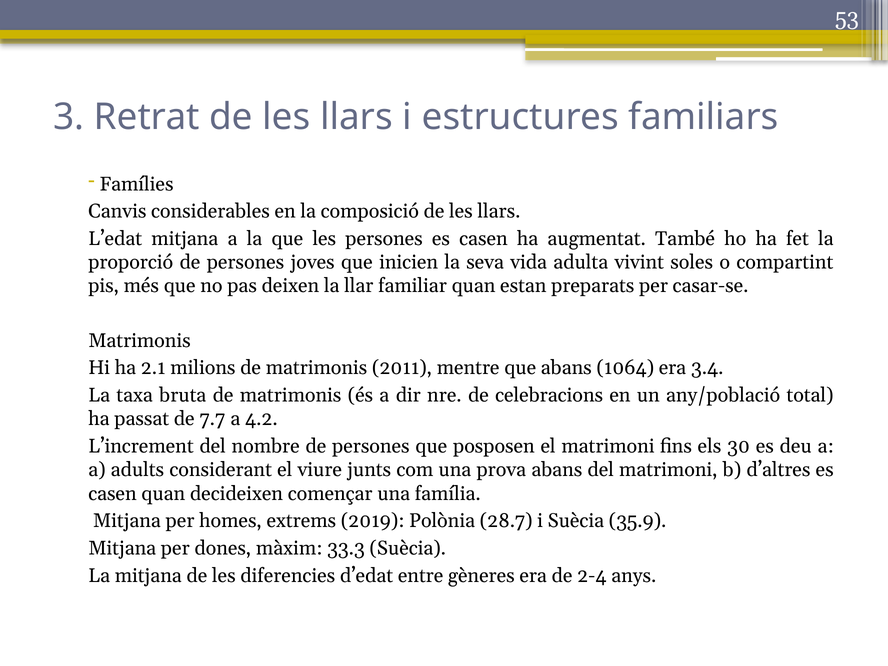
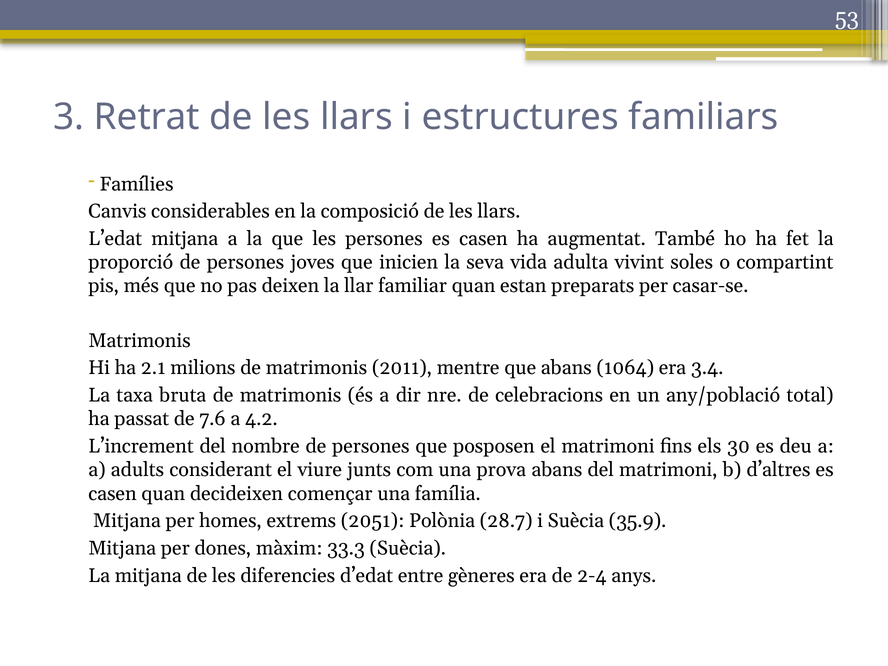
7.7: 7.7 -> 7.6 (213, 419)
2019: 2019 -> 2051 (373, 521)
